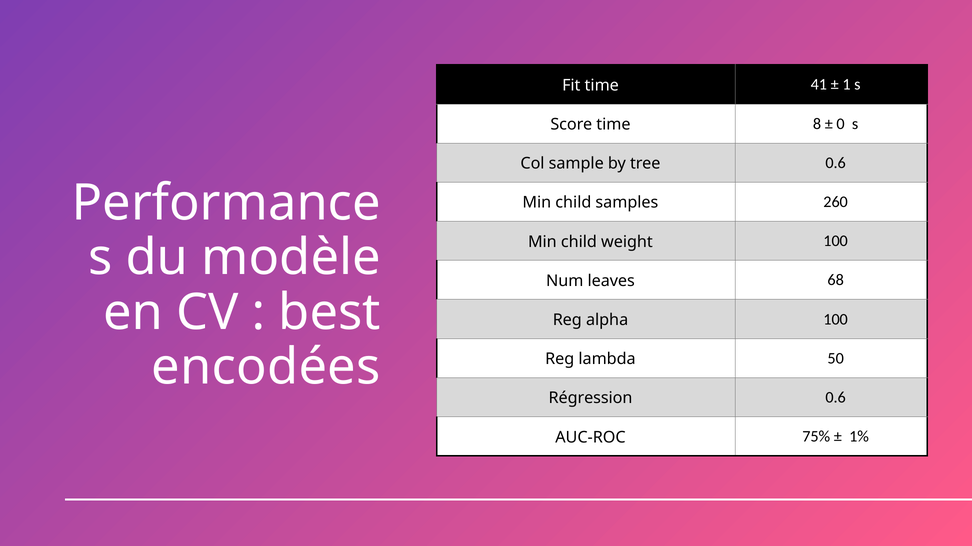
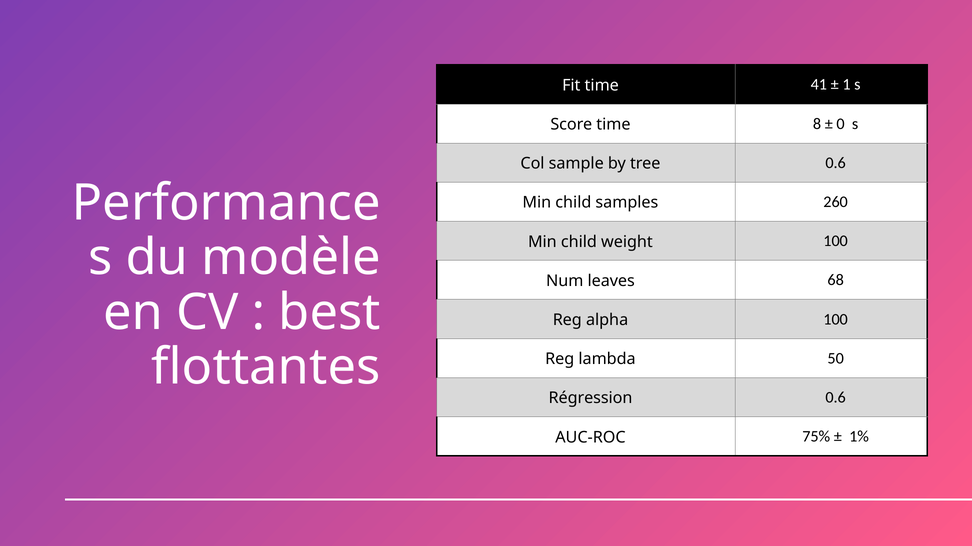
encodées: encodées -> flottantes (266, 368)
